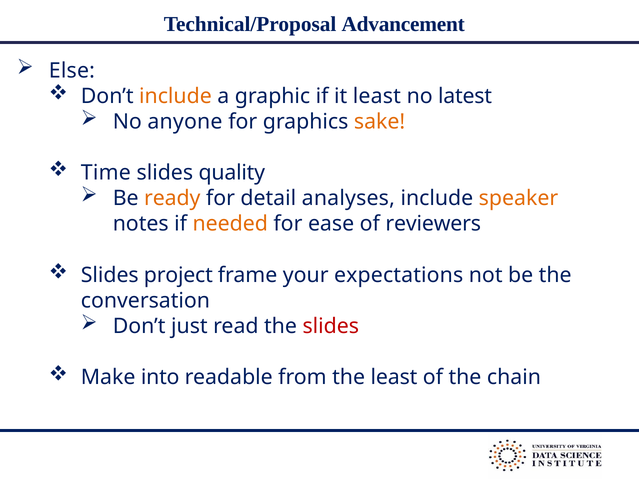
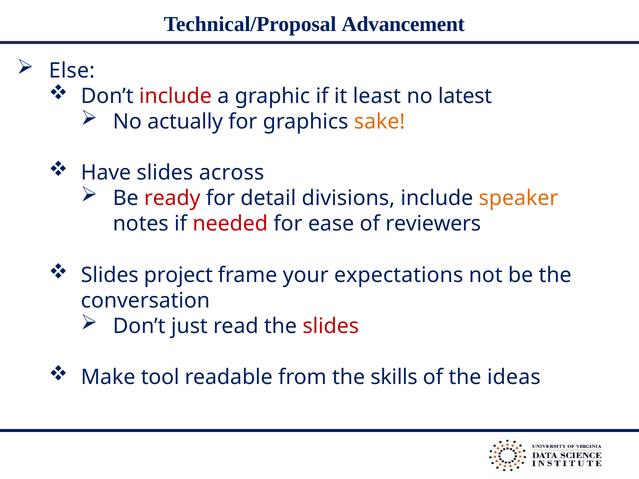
include colour: orange -> red (175, 96)
anyone: anyone -> actually (185, 122)
Time: Time -> Have (106, 173)
quality: quality -> across (232, 173)
ready colour: orange -> red (172, 198)
analyses: analyses -> divisions (348, 198)
needed colour: orange -> red (230, 224)
into: into -> tool (160, 377)
the least: least -> skills (394, 377)
chain: chain -> ideas (514, 377)
